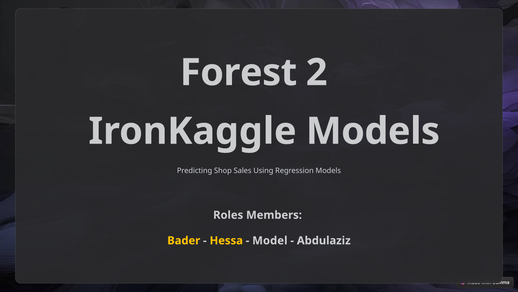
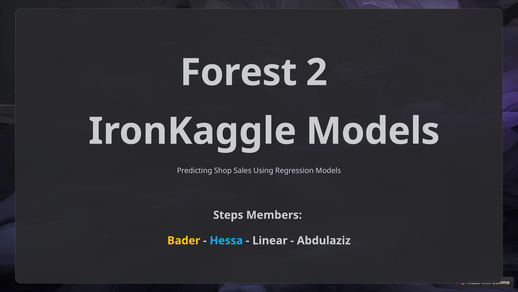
Roles: Roles -> Steps (228, 215)
Hessa colour: yellow -> light blue (226, 240)
Model: Model -> Linear (270, 240)
